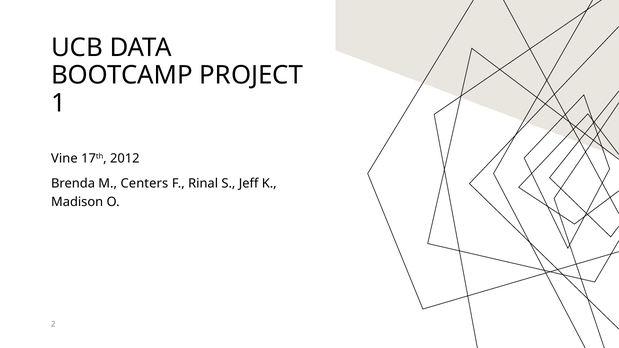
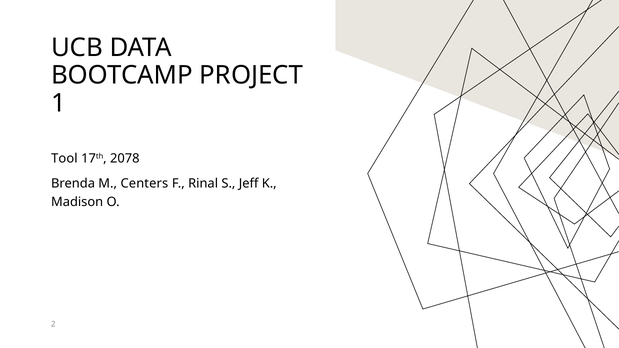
Vine: Vine -> Tool (64, 158)
2012: 2012 -> 2078 (125, 158)
